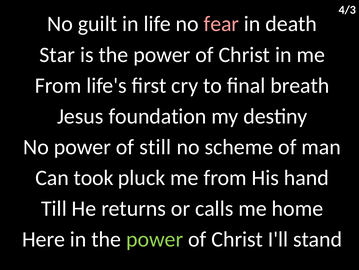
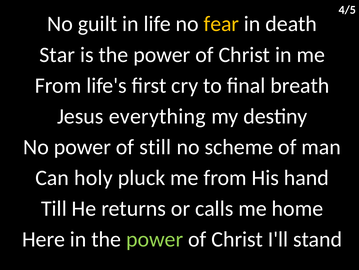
4/3: 4/3 -> 4/5 (347, 10)
fear colour: pink -> yellow (221, 24)
foundation: foundation -> everything (157, 116)
took: took -> holy (93, 177)
